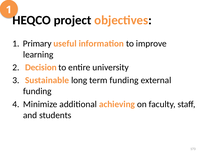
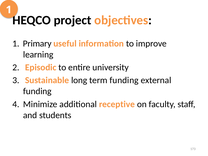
Decision: Decision -> Episodic (41, 67)
achieving: achieving -> receptive (117, 104)
